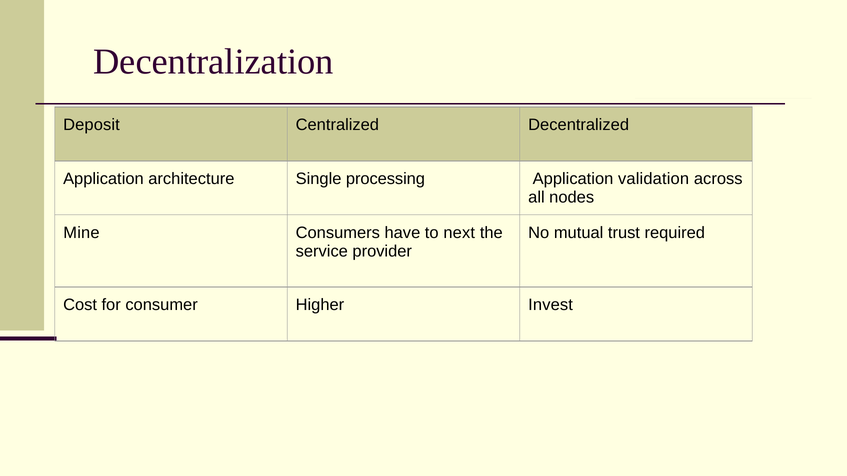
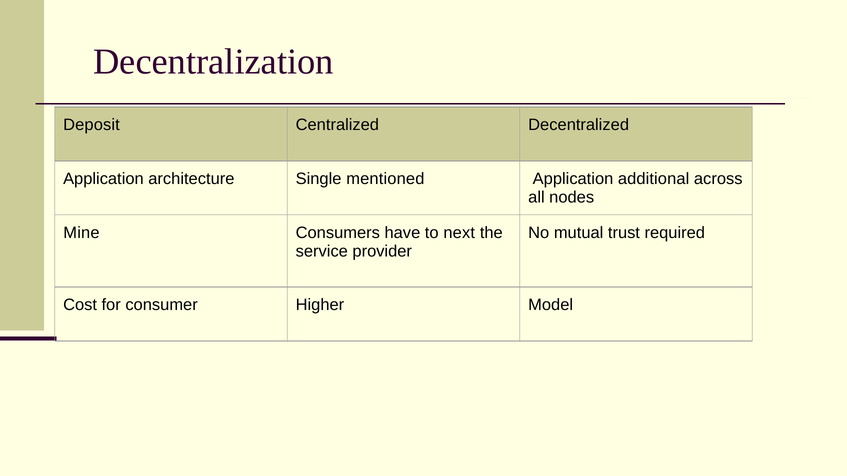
processing: processing -> mentioned (385, 179)
validation: validation -> additional (654, 179)
Invest: Invest -> Model (551, 305)
